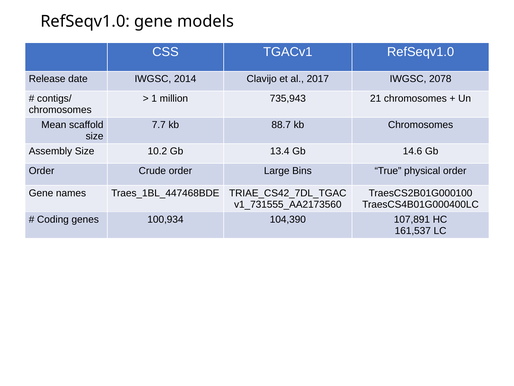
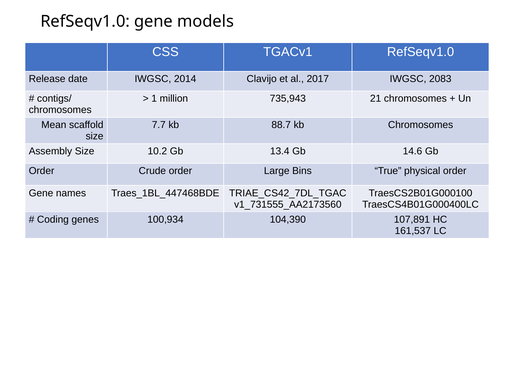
2078: 2078 -> 2083 (440, 79)
